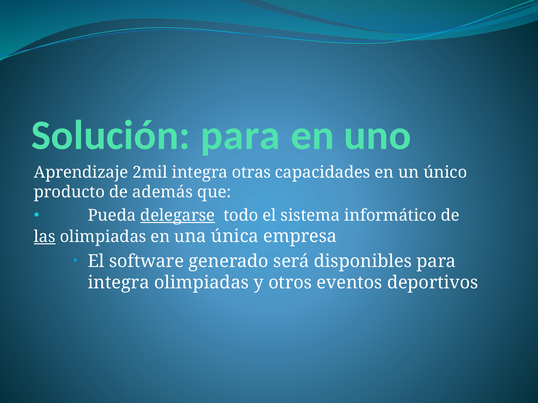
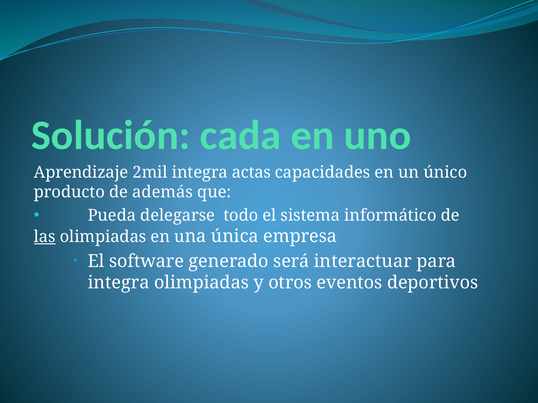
Solución para: para -> cada (241, 135)
otras: otras -> actas (251, 173)
delegarse underline: present -> none (178, 216)
disponibles: disponibles -> interactuar (363, 262)
